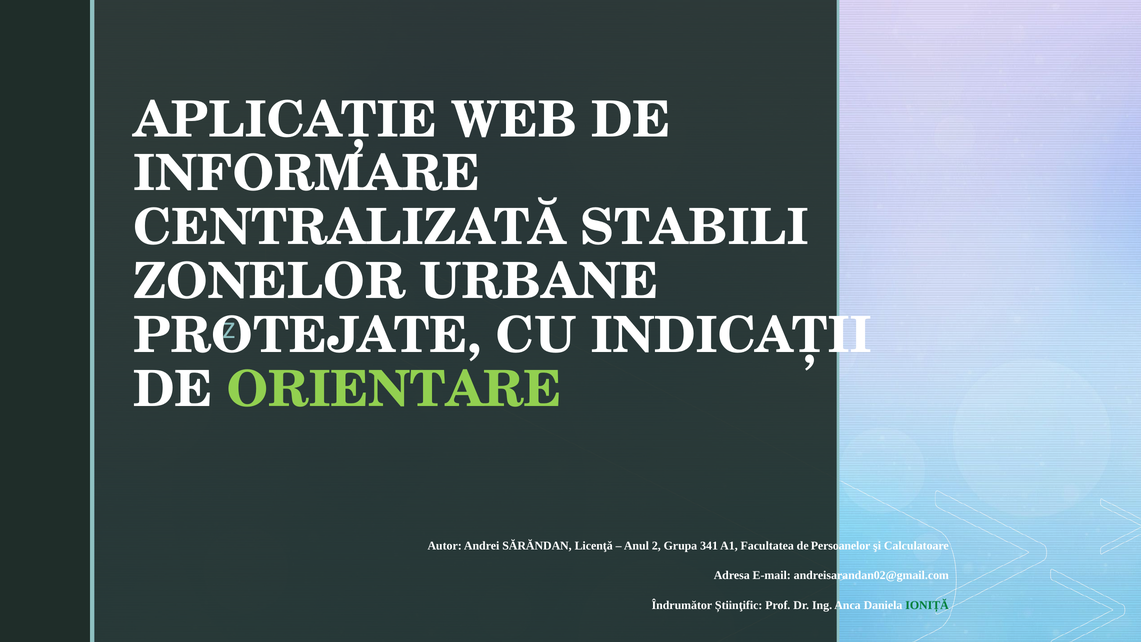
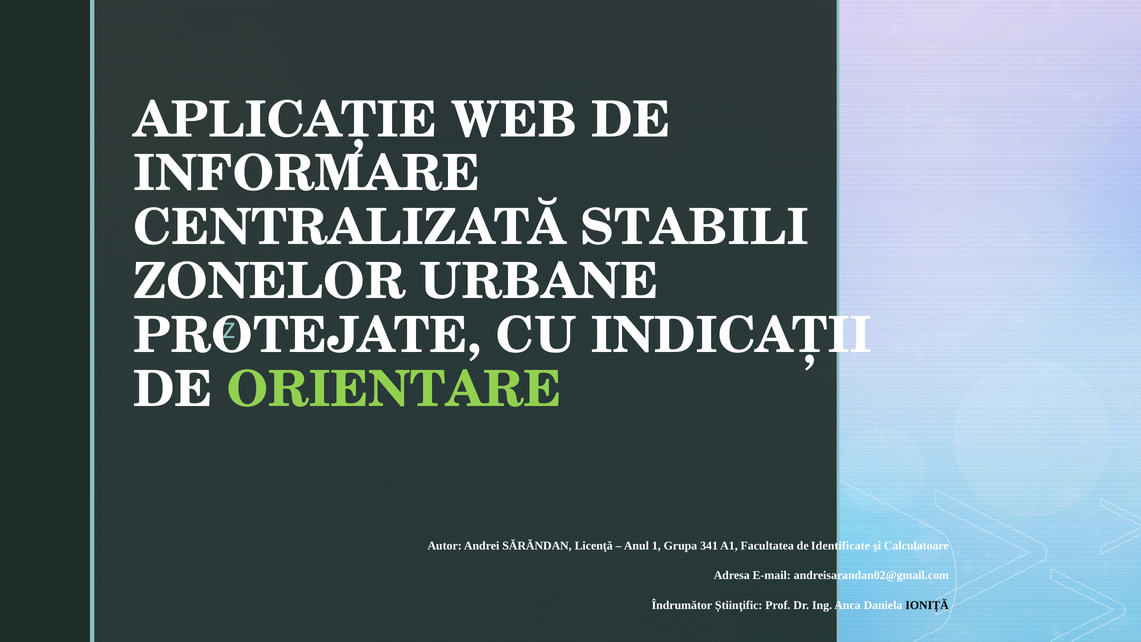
2: 2 -> 1 (656, 545)
Persoanelor: Persoanelor -> Identificate (841, 545)
IONIȚĂ colour: green -> black (927, 605)
